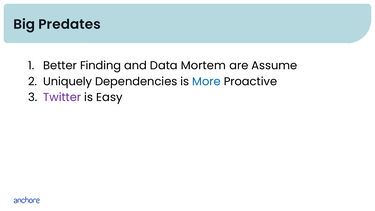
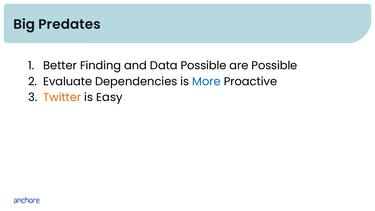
Data Mortem: Mortem -> Possible (204, 66)
are Assume: Assume -> Possible (274, 66)
Uniquely: Uniquely -> Evaluate (68, 81)
Twitter colour: purple -> orange (62, 97)
